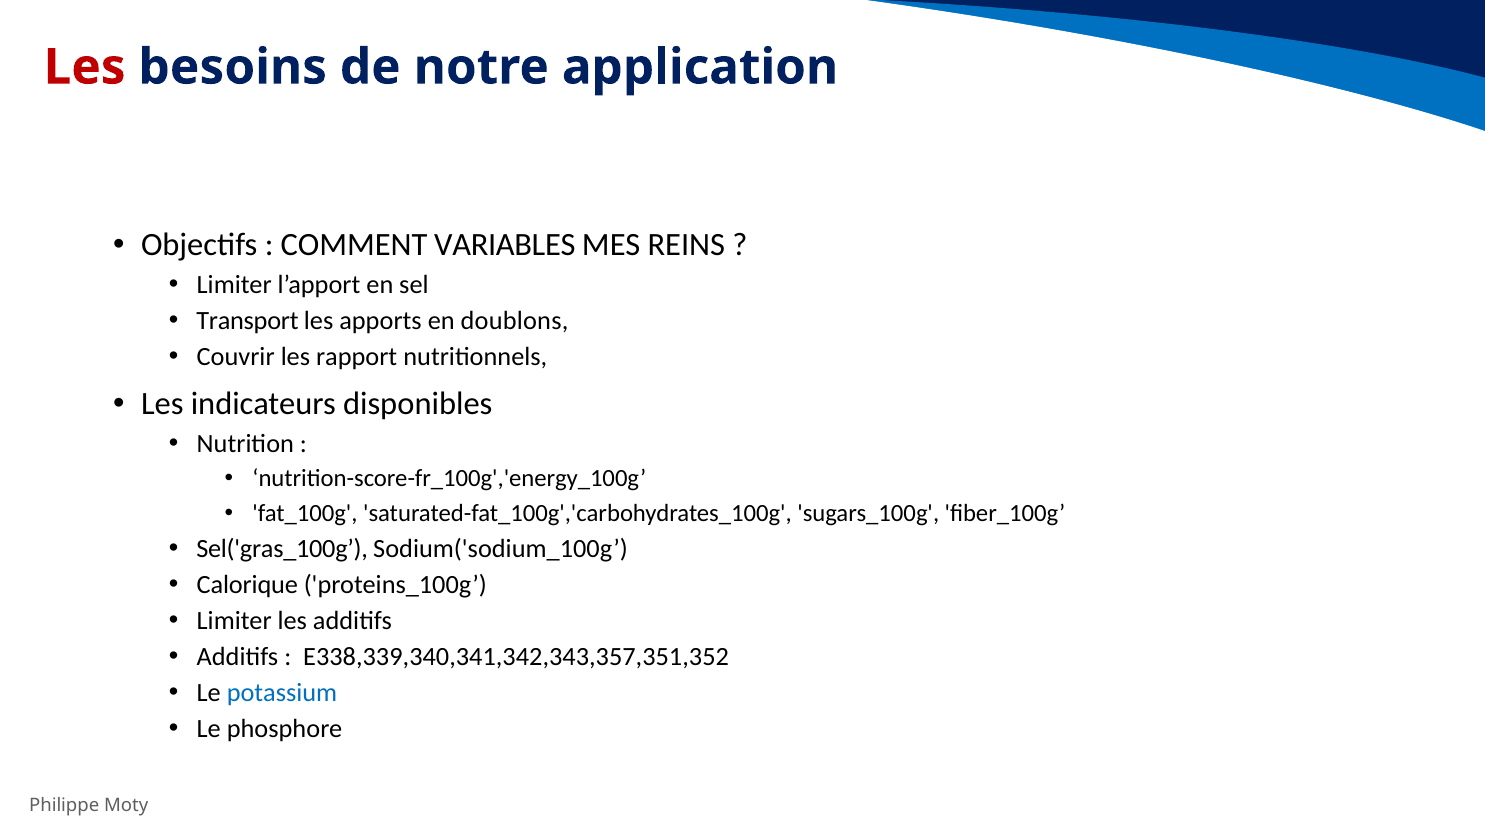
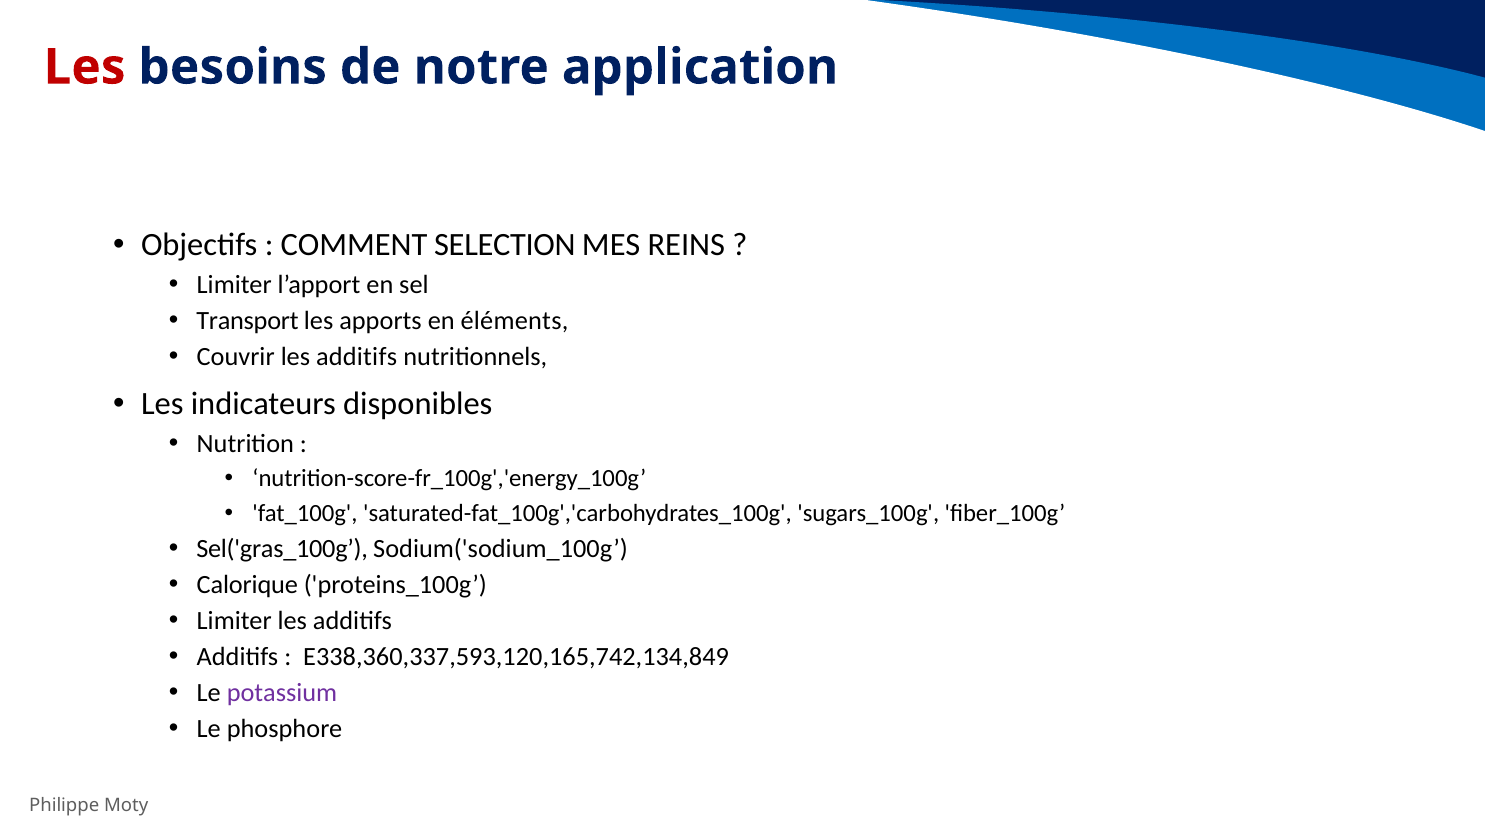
VARIABLES: VARIABLES -> SELECTION (505, 245)
doublons: doublons -> éléments (514, 321)
Couvrir les rapport: rapport -> additifs (357, 357)
E338,339,340,341,342,343,357,351,352: E338,339,340,341,342,343,357,351,352 -> E338,360,337,593,120,165,742,134,849 (516, 657)
potassium colour: blue -> purple (282, 693)
